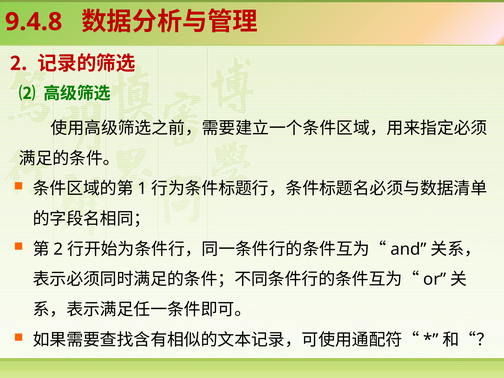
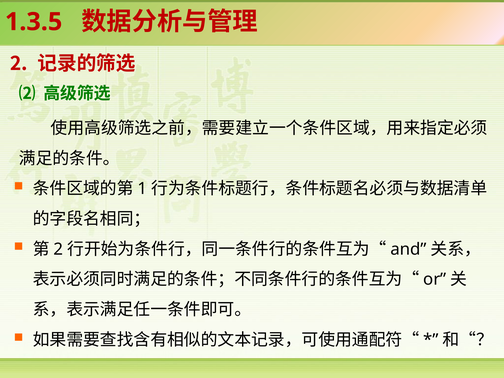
9.4.8: 9.4.8 -> 1.3.5 (34, 22)
